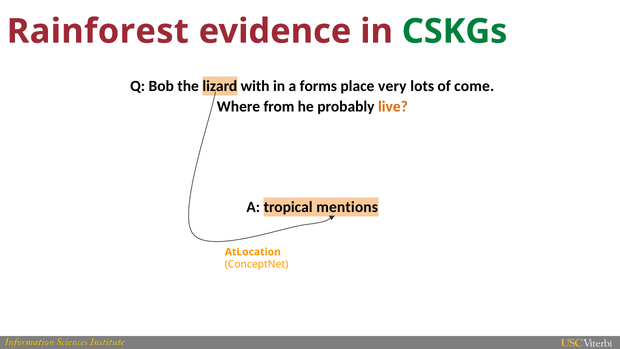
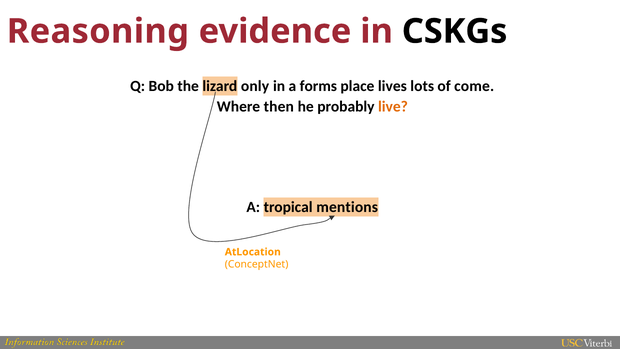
Rainforest: Rainforest -> Reasoning (98, 31)
CSKGs colour: green -> black (455, 31)
with: with -> only (255, 86)
very: very -> lives (392, 86)
from: from -> then (279, 107)
